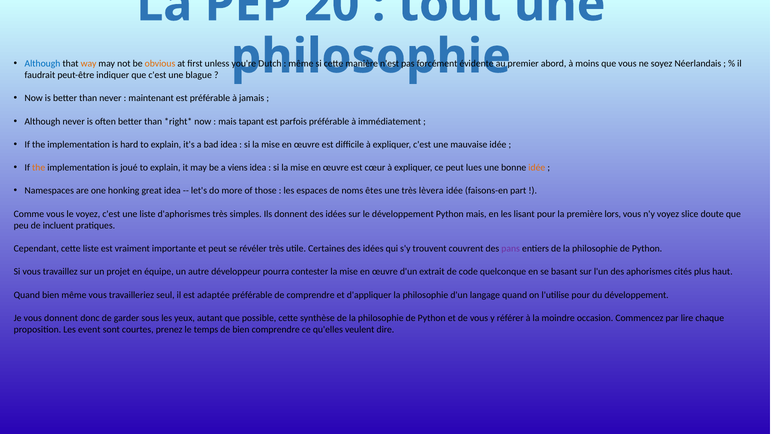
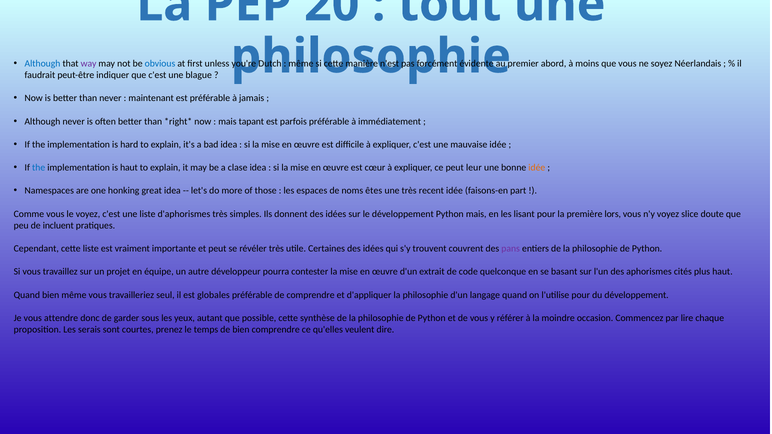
way colour: orange -> purple (89, 64)
obvious colour: orange -> blue (160, 64)
the colour: orange -> blue (39, 168)
is joué: joué -> haut (129, 168)
viens: viens -> clase (238, 168)
lues: lues -> leur (474, 168)
lèvera: lèvera -> recent (431, 191)
adaptée: adaptée -> globales (213, 295)
vous donnent: donnent -> attendre (61, 318)
event: event -> serais (89, 330)
